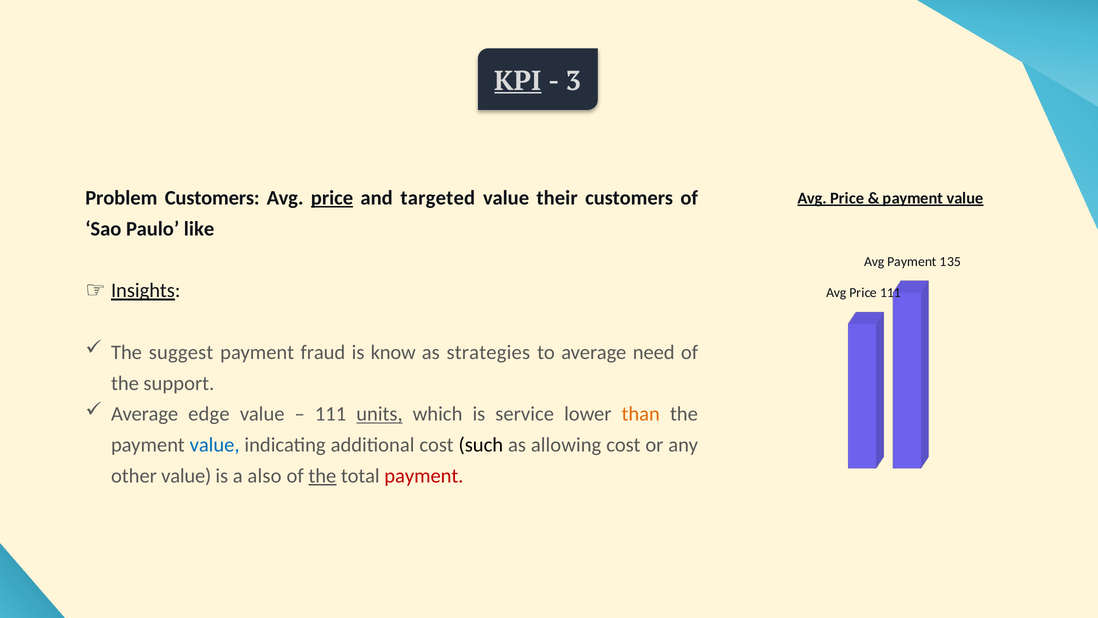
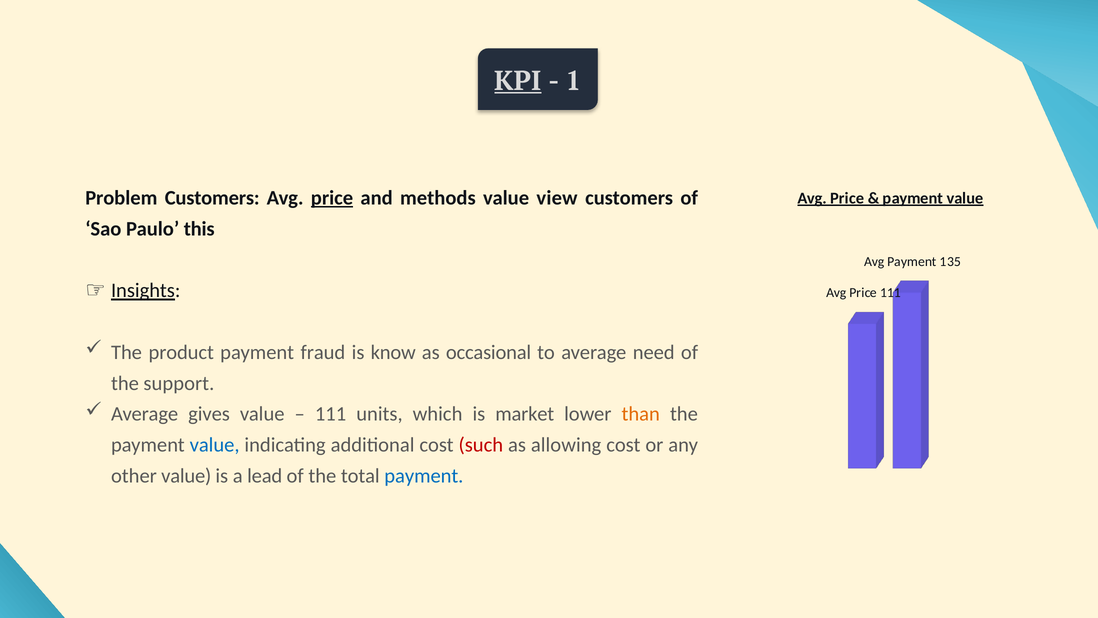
3: 3 -> 1 (574, 81)
targeted: targeted -> methods (438, 198)
their: their -> view (557, 198)
like: like -> this (199, 229)
suggest: suggest -> product (181, 352)
strategies: strategies -> occasional (489, 352)
edge: edge -> gives (209, 414)
units underline: present -> none (379, 414)
service: service -> market (525, 414)
such colour: black -> red (481, 445)
also: also -> lead (265, 476)
the underline: present -> none (322, 476)
payment colour: red -> blue (424, 476)
